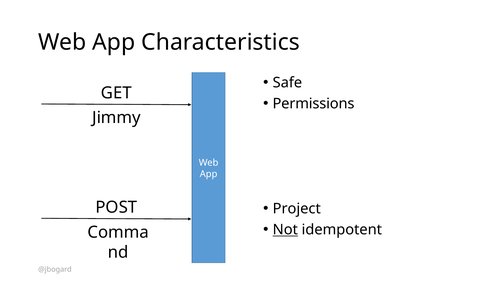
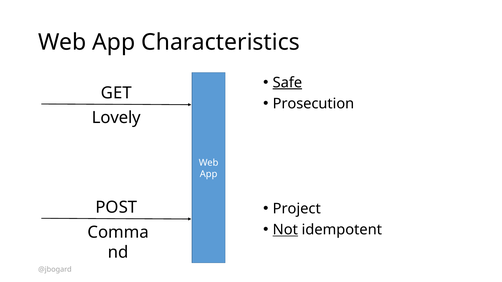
Safe underline: none -> present (287, 83)
Permissions: Permissions -> Prosecution (313, 104)
Jimmy: Jimmy -> Lovely (116, 118)
